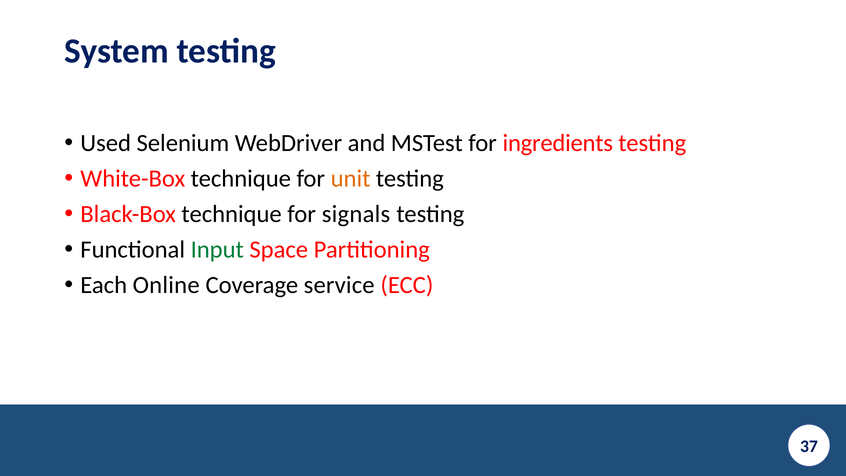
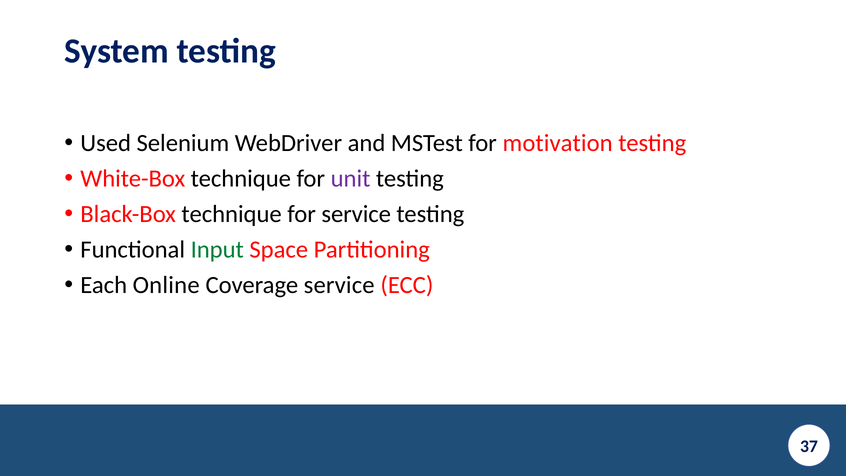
ingredients: ingredients -> motivation (558, 143)
unit colour: orange -> purple (351, 179)
for signals: signals -> service (356, 214)
